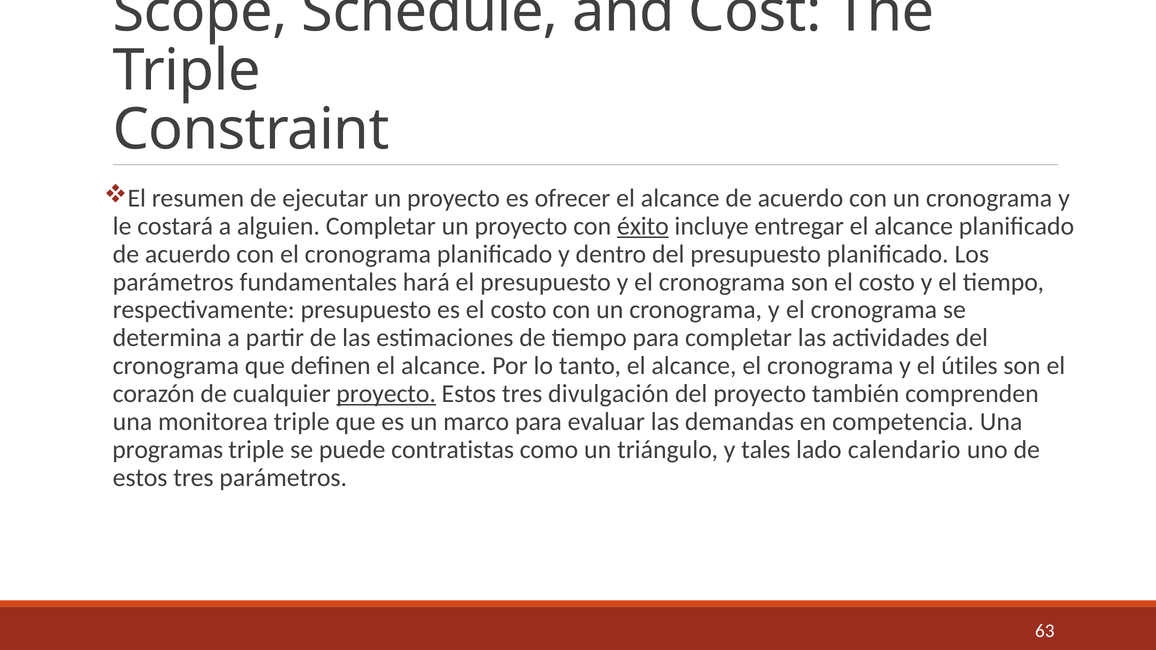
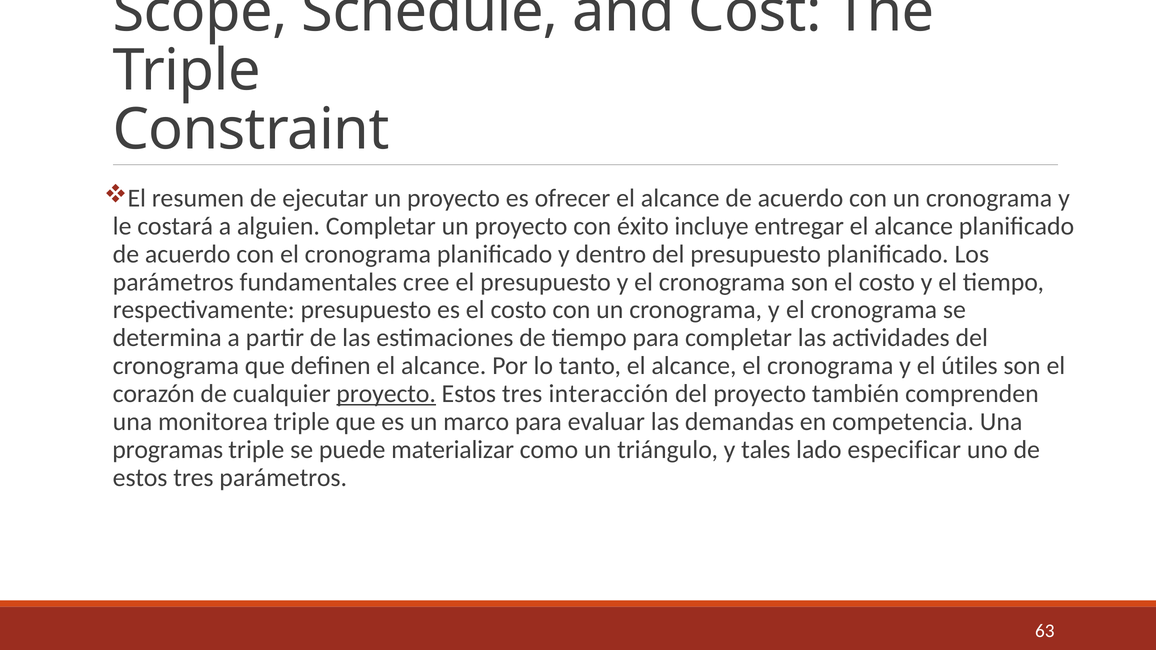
éxito underline: present -> none (643, 226)
hará: hará -> cree (426, 282)
divulgación: divulgación -> interacción (609, 394)
contratistas: contratistas -> materializar (453, 450)
calendario: calendario -> especificar (904, 450)
